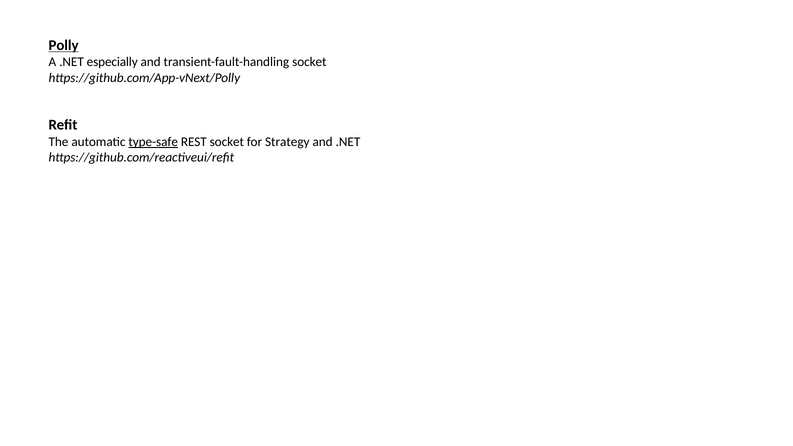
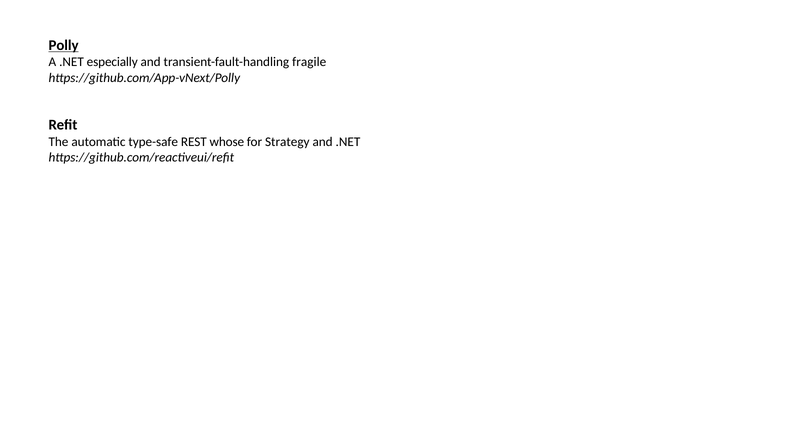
transient-fault-handling socket: socket -> fragile (309, 62)
type-safe underline: present -> none (153, 142)
REST socket: socket -> whose (227, 142)
